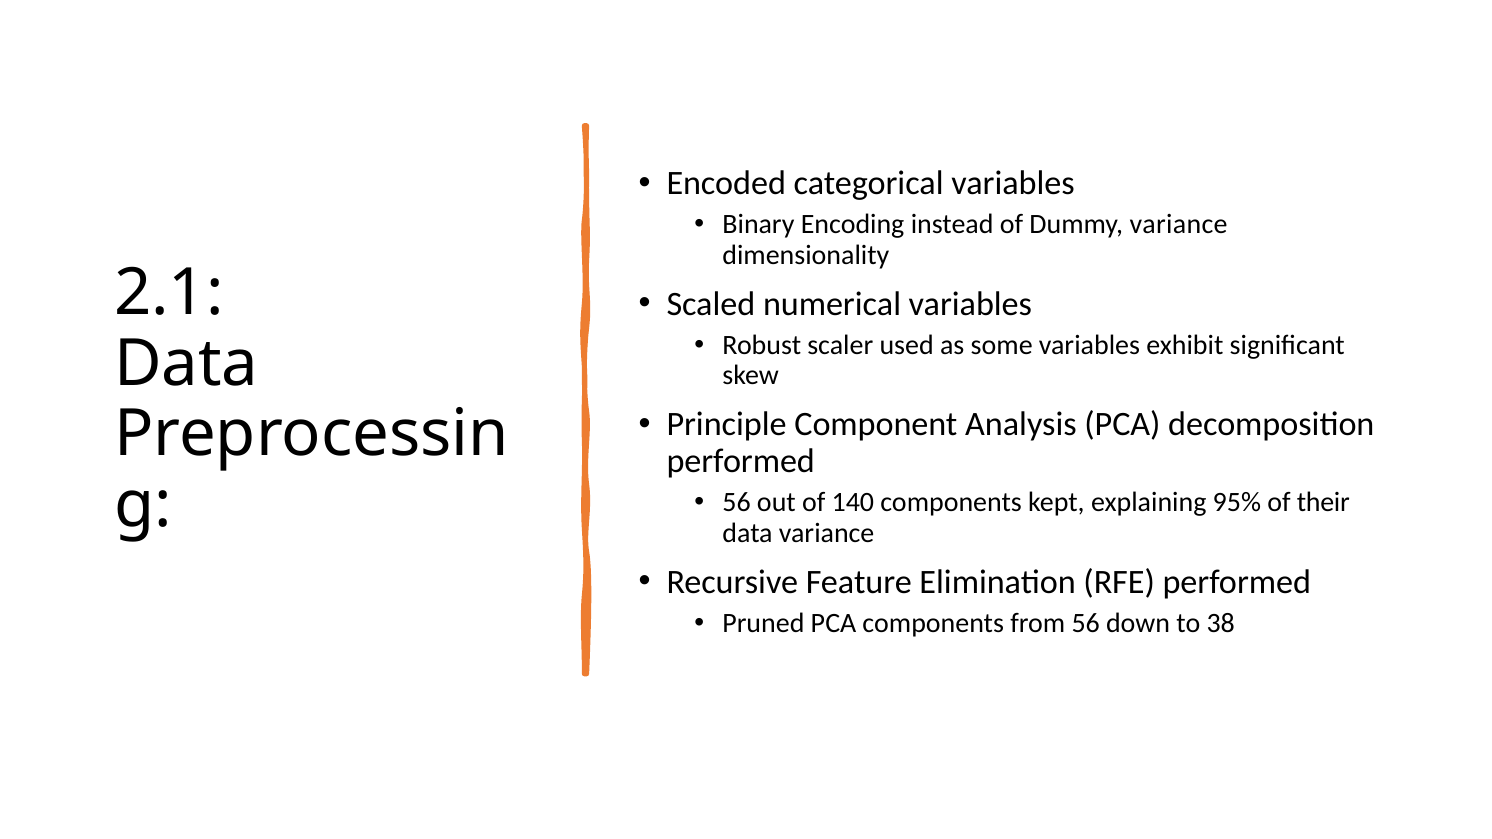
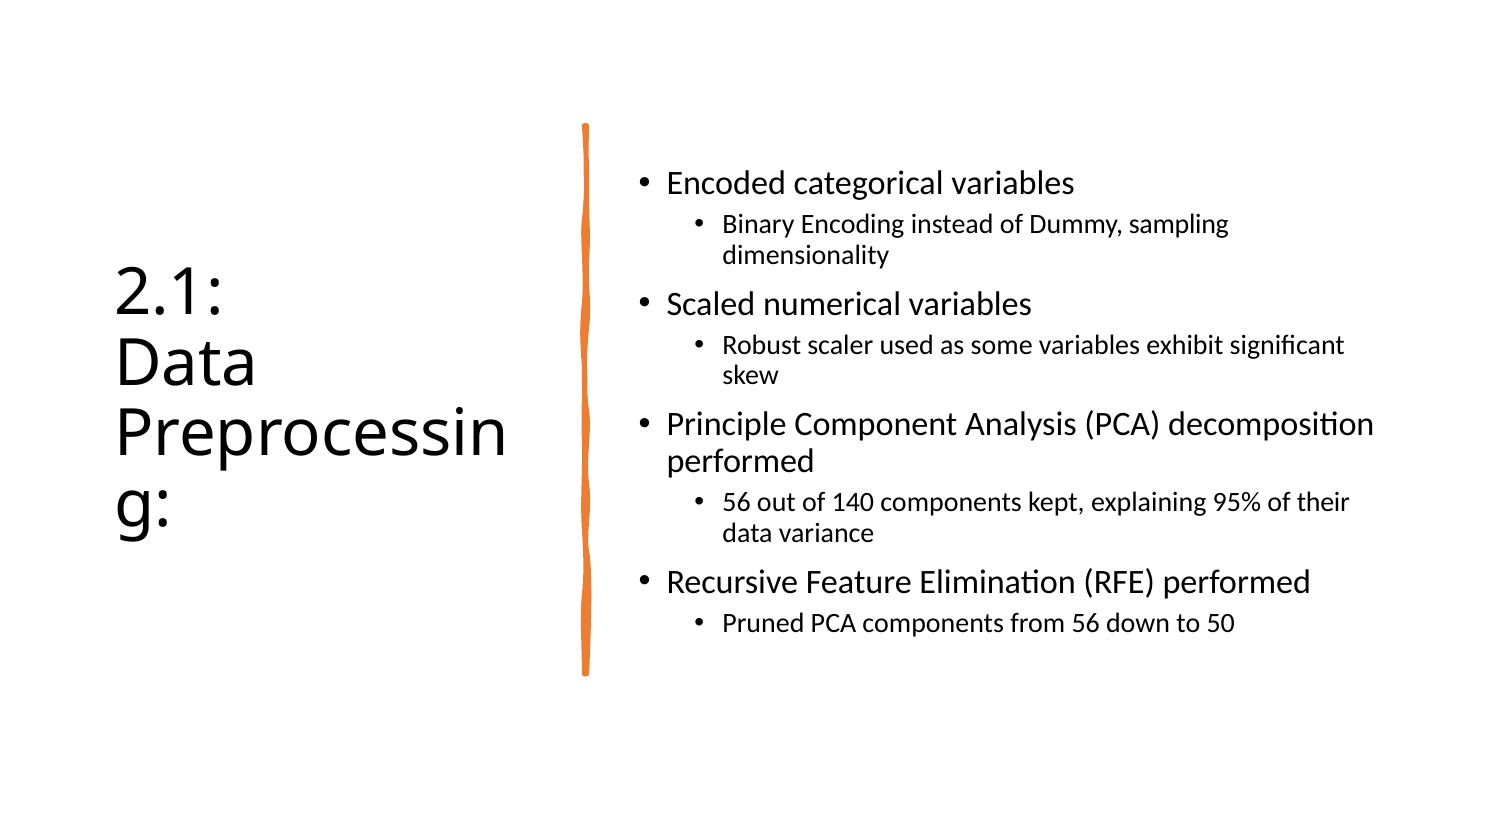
Dummy variance: variance -> sampling (1179, 225)
38: 38 -> 50 (1221, 623)
